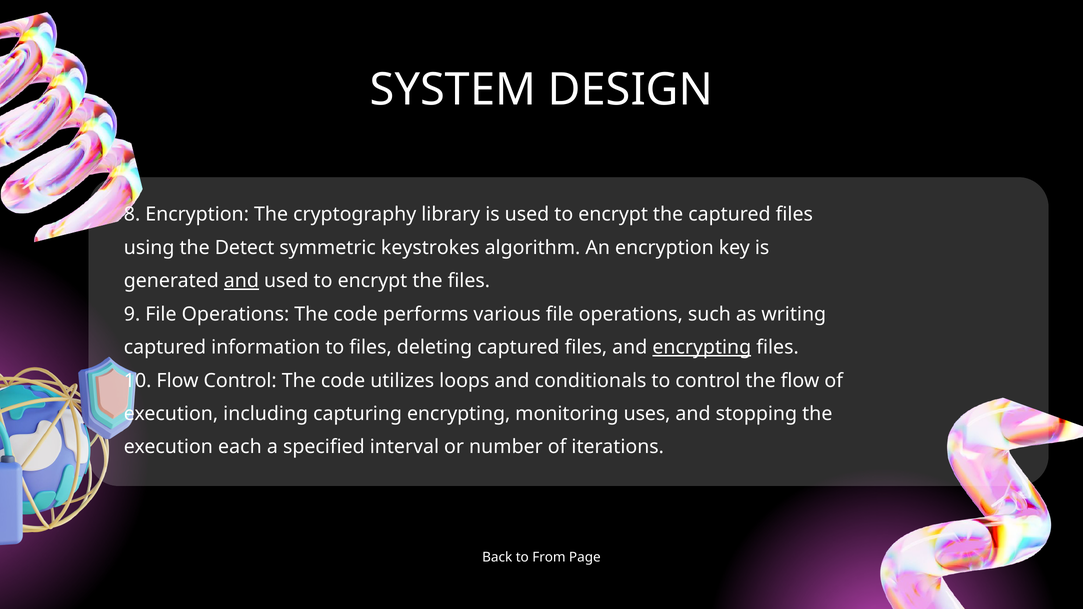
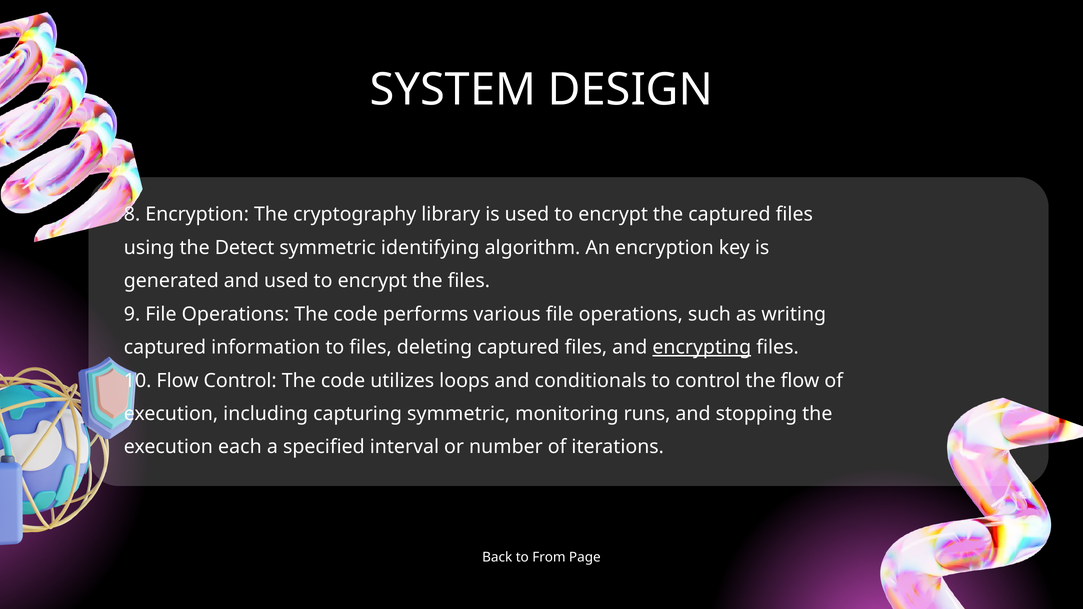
keystrokes: keystrokes -> identifying (430, 248)
and underline: present -> none (241, 281)
capturing encrypting: encrypting -> symmetric (459, 414)
uses: uses -> runs (647, 414)
